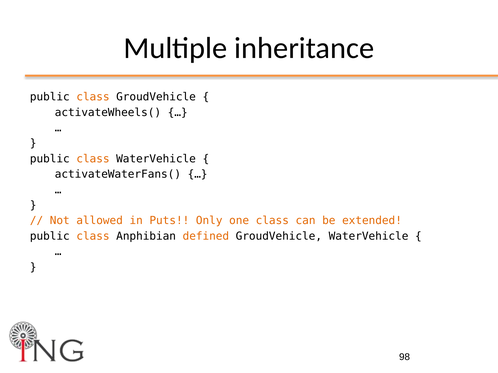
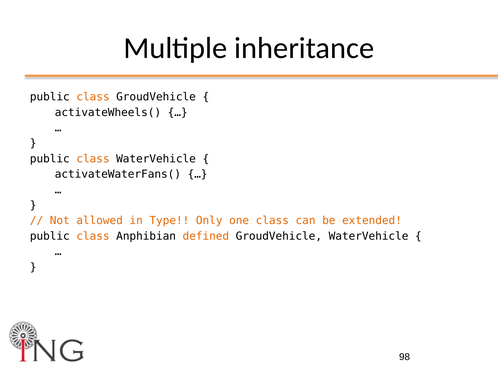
Puts: Puts -> Type (169, 221)
